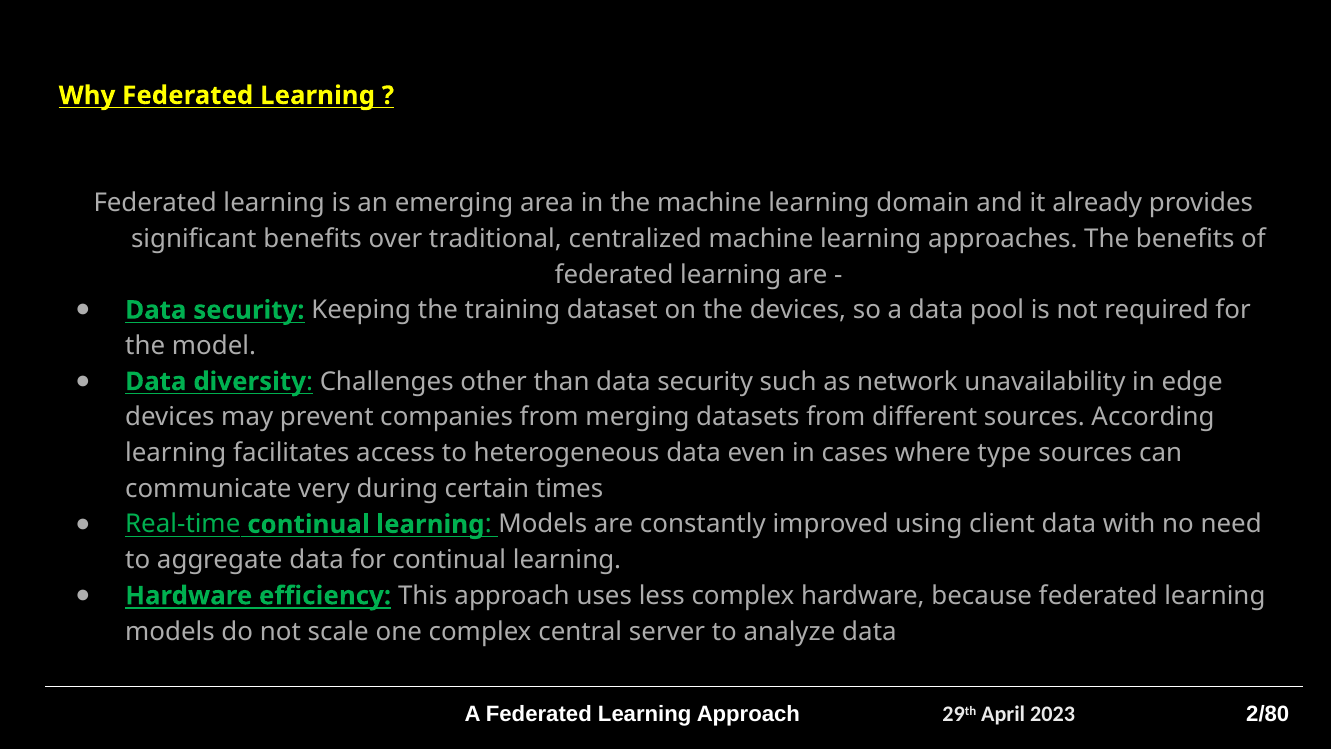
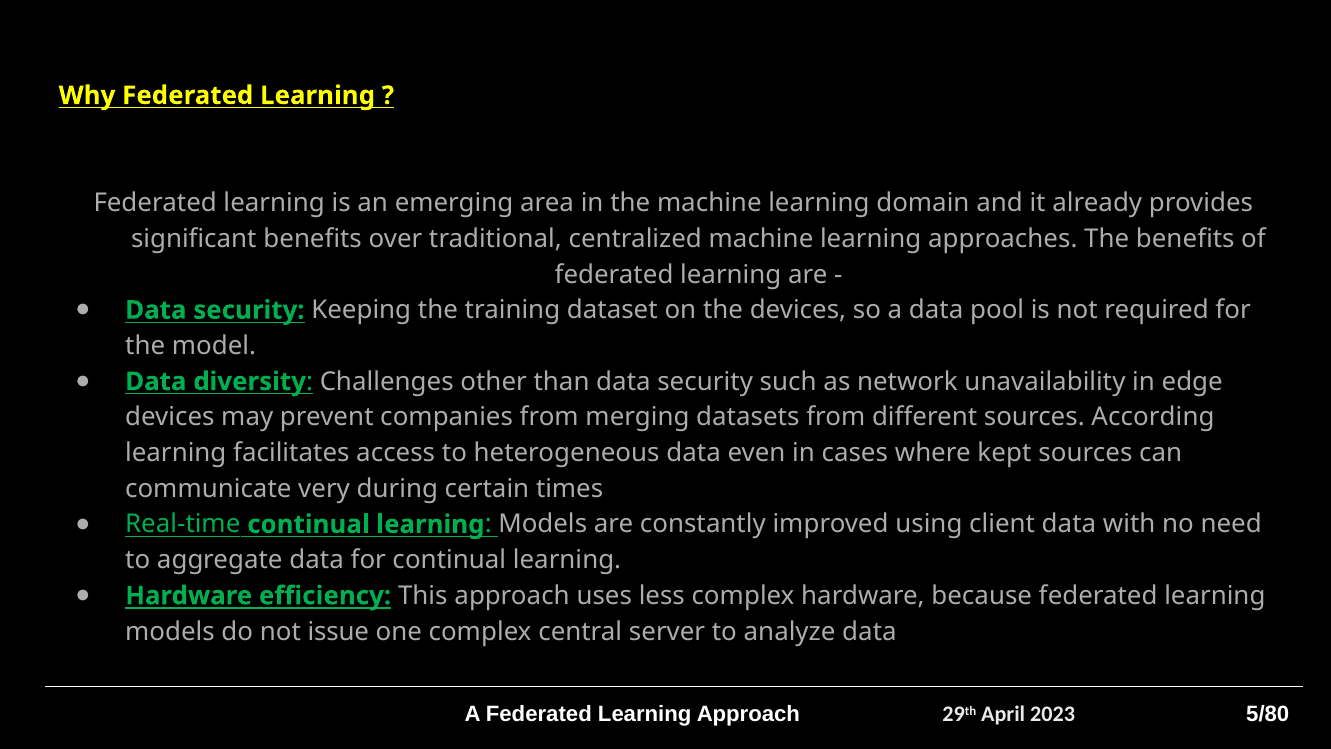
type: type -> kept (1004, 453)
scale: scale -> issue (338, 631)
2/80: 2/80 -> 5/80 (1268, 714)
